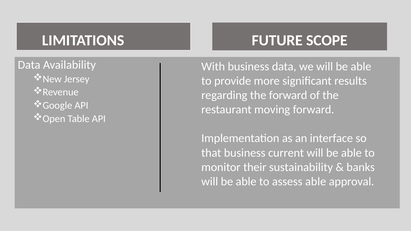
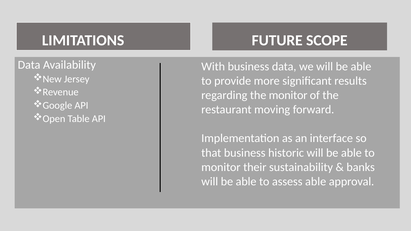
the forward: forward -> monitor (288, 95)
current: current -> historic (286, 153)
